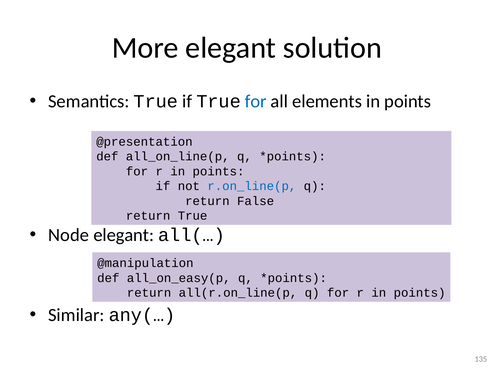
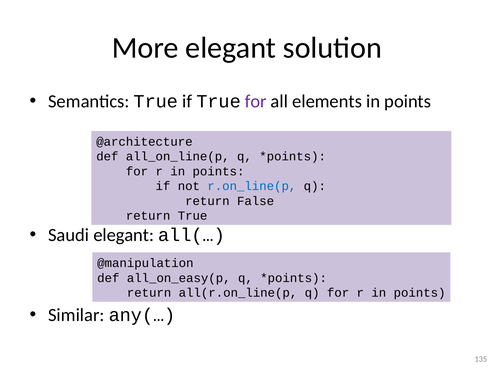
for colour: blue -> purple (256, 101)
@presentation: @presentation -> @architecture (144, 141)
Node: Node -> Saudi (69, 235)
